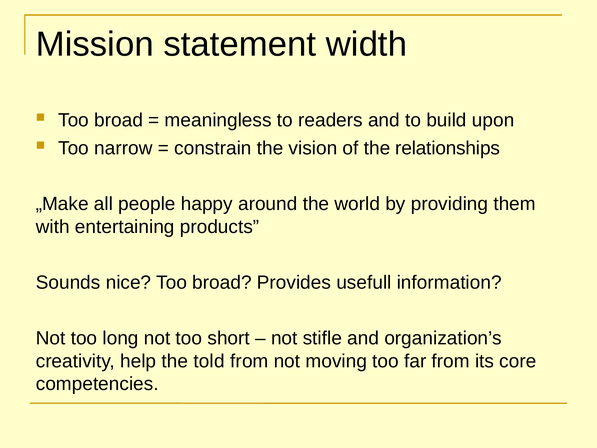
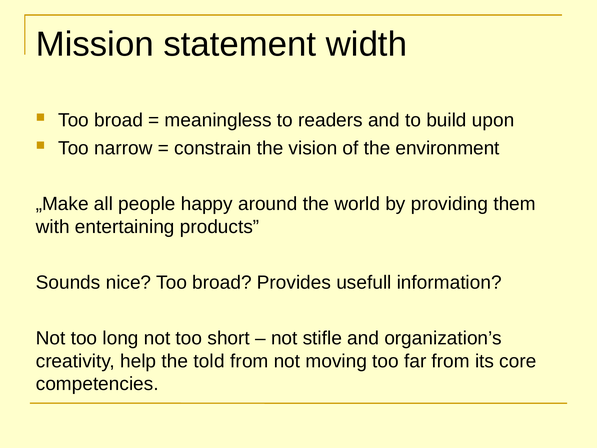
relationships: relationships -> environment (448, 148)
